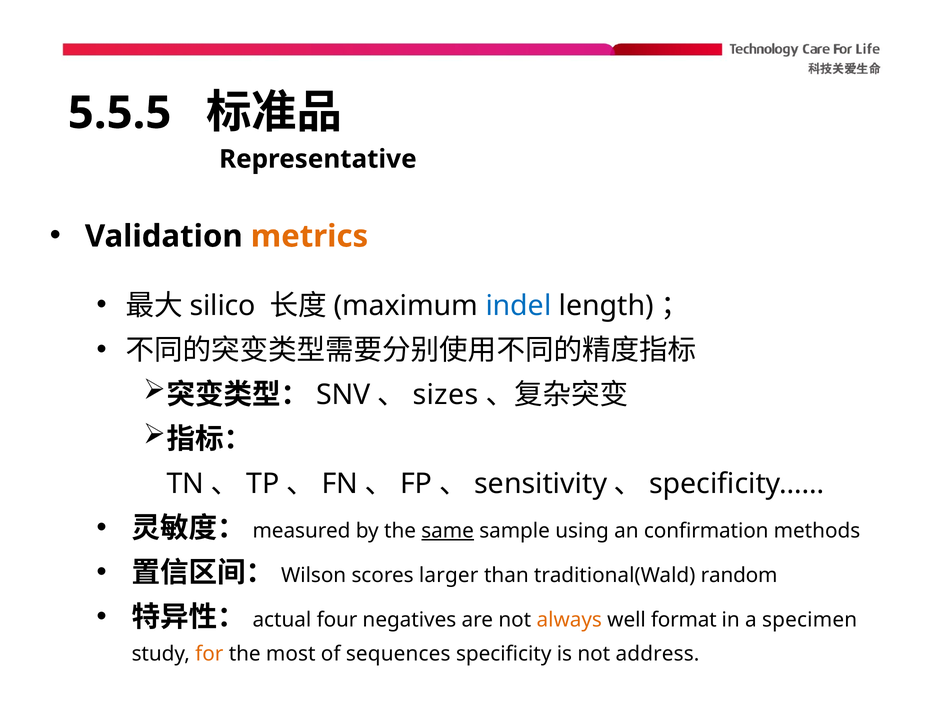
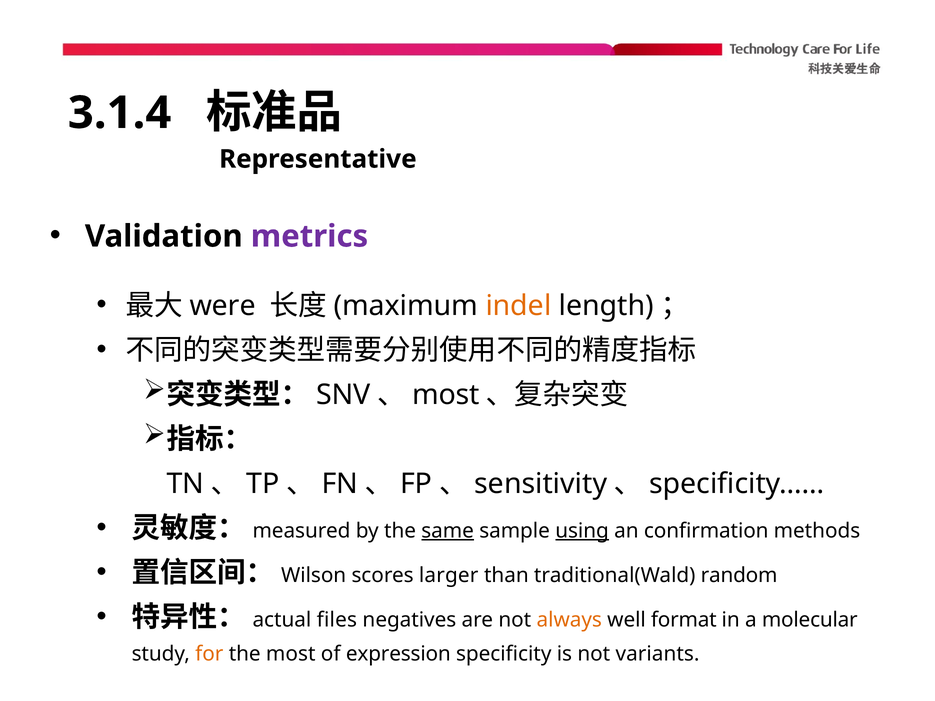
5.5.5: 5.5.5 -> 3.1.4 (120, 113)
metrics colour: orange -> purple (309, 236)
silico: silico -> were (223, 306)
indel colour: blue -> orange (518, 306)
sizes: sizes -> most (446, 395)
using underline: none -> present (582, 531)
four: four -> files (337, 620)
specimen: specimen -> molecular (810, 620)
sequences: sequences -> expression (398, 654)
address: address -> variants (658, 654)
